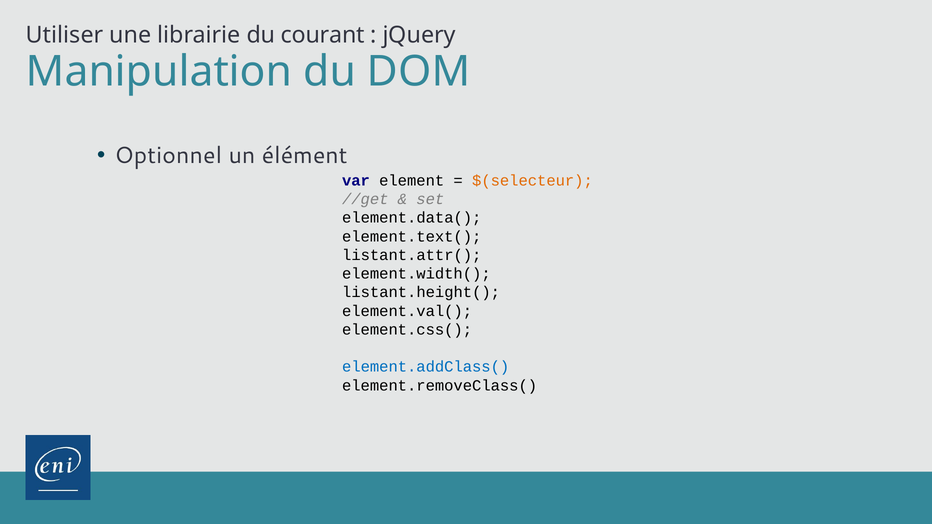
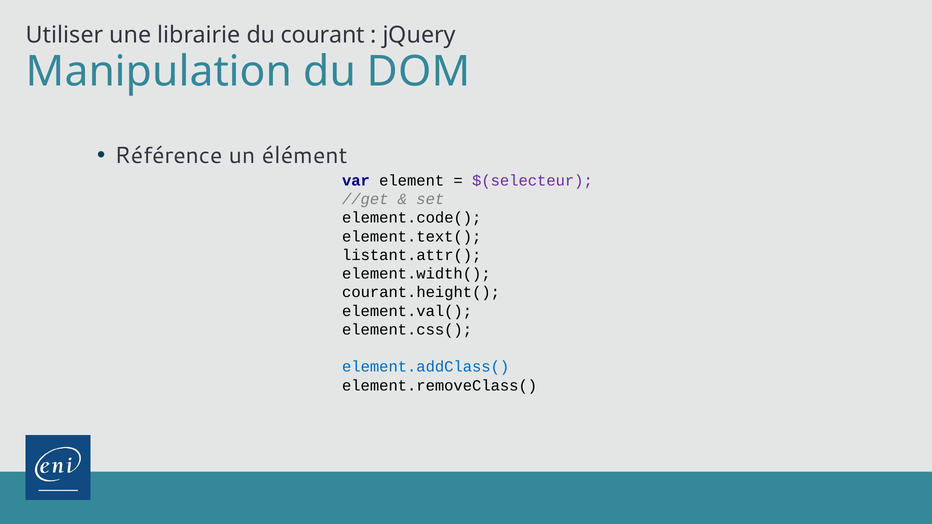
Optionnel: Optionnel -> Référence (168, 155)
$(selecteur colour: orange -> purple (532, 181)
element.data(: element.data( -> element.code( (412, 218)
listant.height(: listant.height( -> courant.height( (421, 292)
